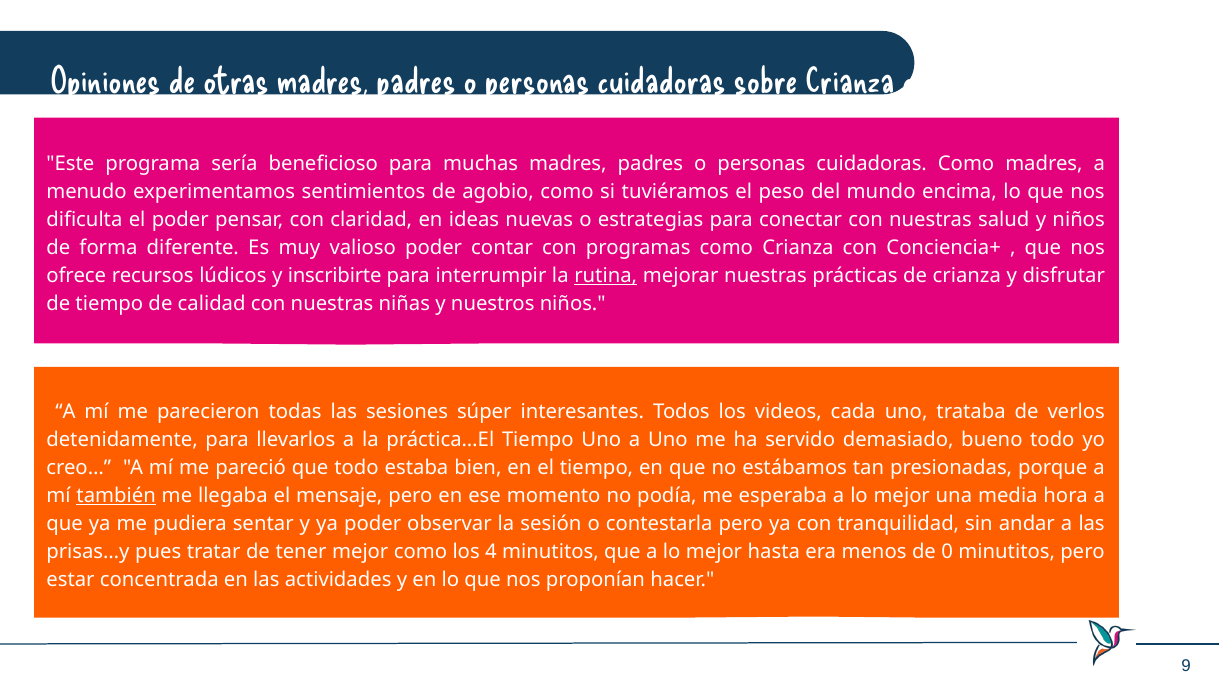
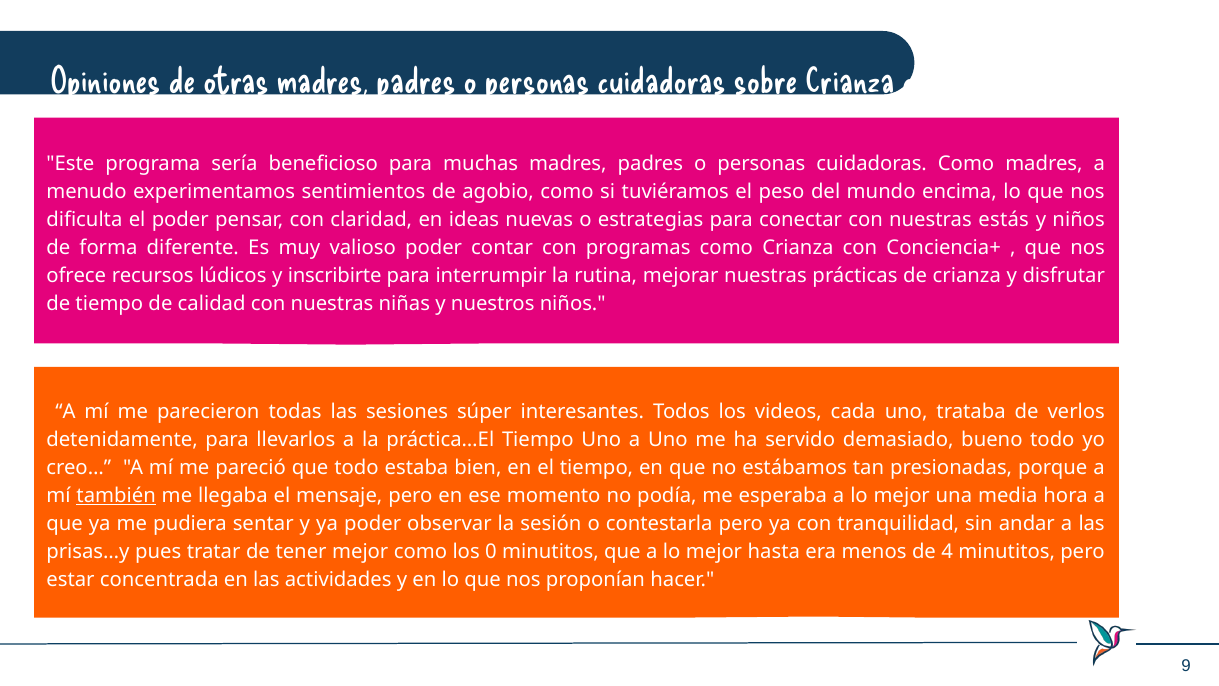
salud: salud -> estás (1004, 220)
rutina underline: present -> none (606, 276)
4: 4 -> 0 (491, 551)
0: 0 -> 4 (947, 551)
